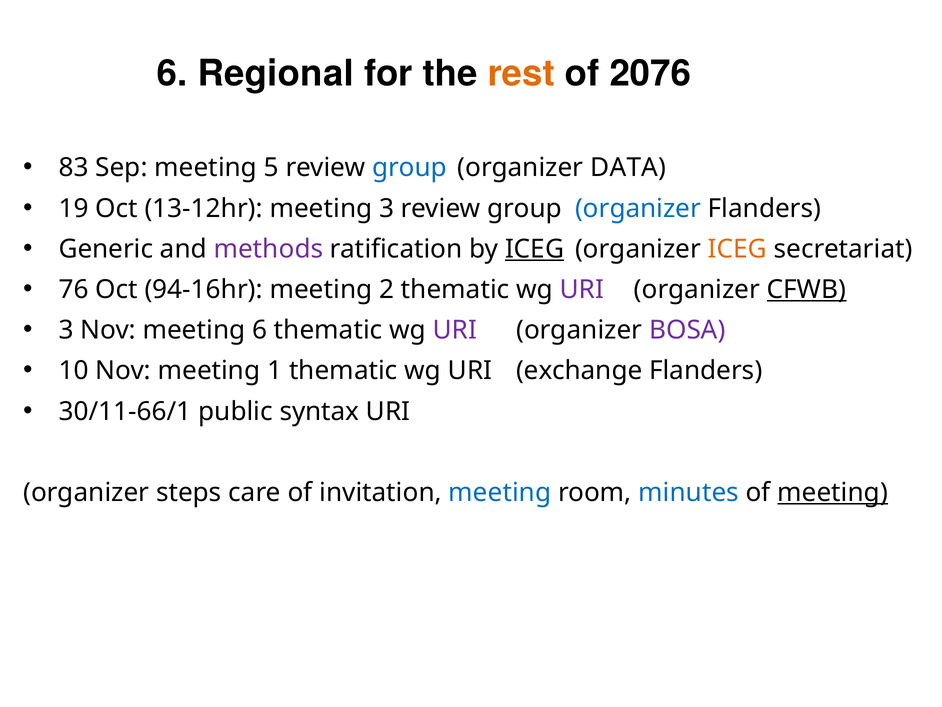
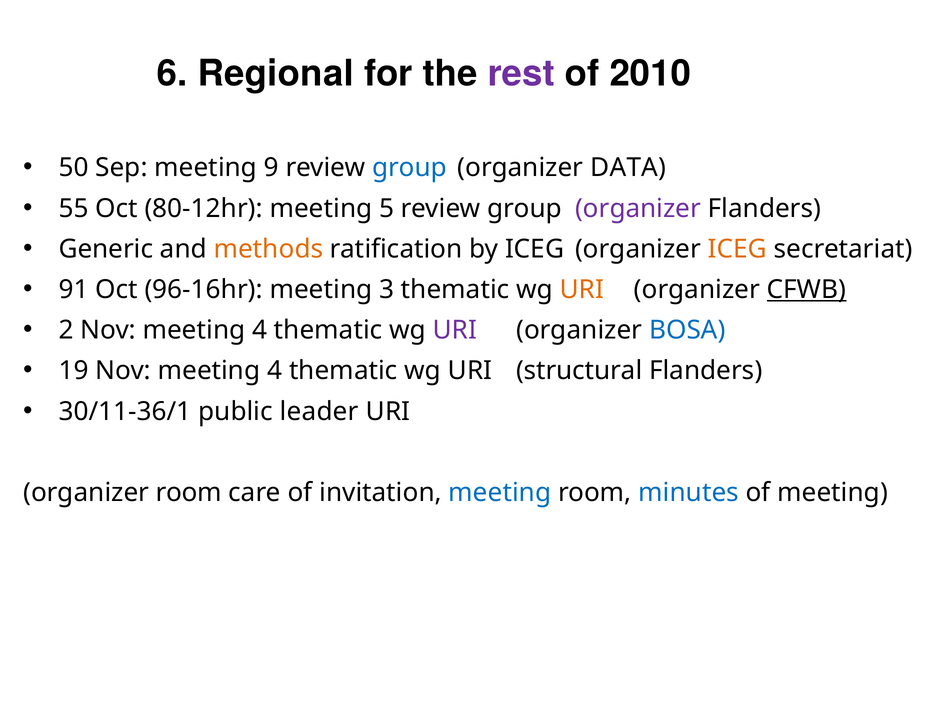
rest colour: orange -> purple (521, 74)
2076: 2076 -> 2010 (650, 74)
83: 83 -> 50 (74, 168)
5: 5 -> 9 (271, 168)
19: 19 -> 55 (74, 208)
13-12hr: 13-12hr -> 80-12hr (204, 208)
meeting 3: 3 -> 5 (387, 208)
organizer colour: blue -> purple (638, 208)
methods colour: purple -> orange (268, 249)
ICEG underline: present -> none (535, 249)
76: 76 -> 91 (74, 289)
94-16hr: 94-16hr -> 96-16hr (204, 289)
2: 2 -> 3 (387, 289)
URI colour: purple -> orange (582, 289)
3: 3 -> 2 (66, 330)
6: 6 -> 4 (260, 330)
BOSA colour: purple -> blue (687, 330)
10: 10 -> 19 (74, 371)
1: 1 -> 4 (275, 371)
exchange: exchange -> structural (579, 371)
30/11-66/1: 30/11-66/1 -> 30/11-36/1 (125, 411)
syntax: syntax -> leader (319, 411)
organizer steps: steps -> room (189, 492)
meeting underline: present -> none (833, 492)
